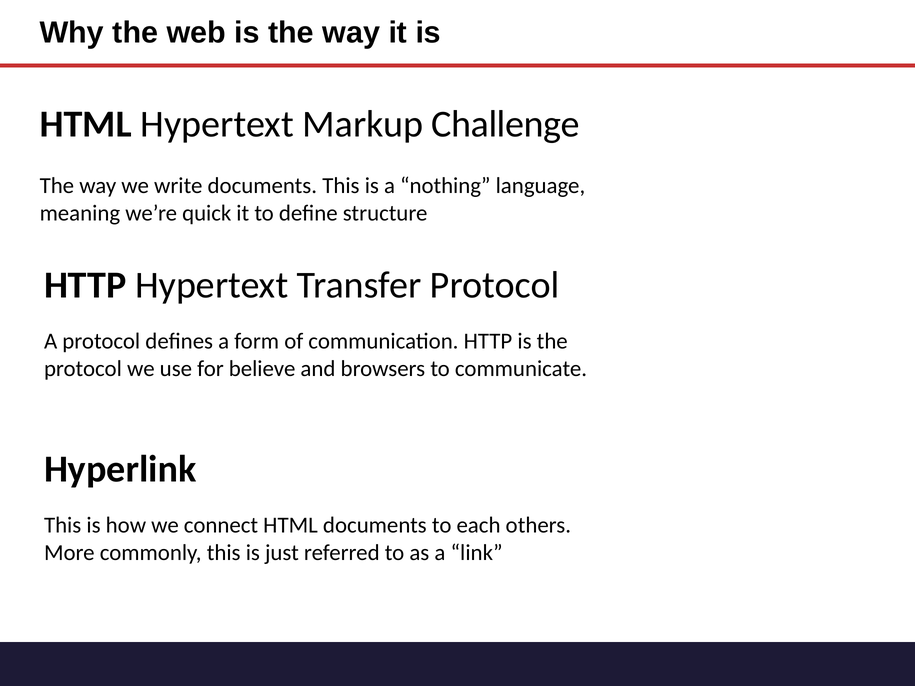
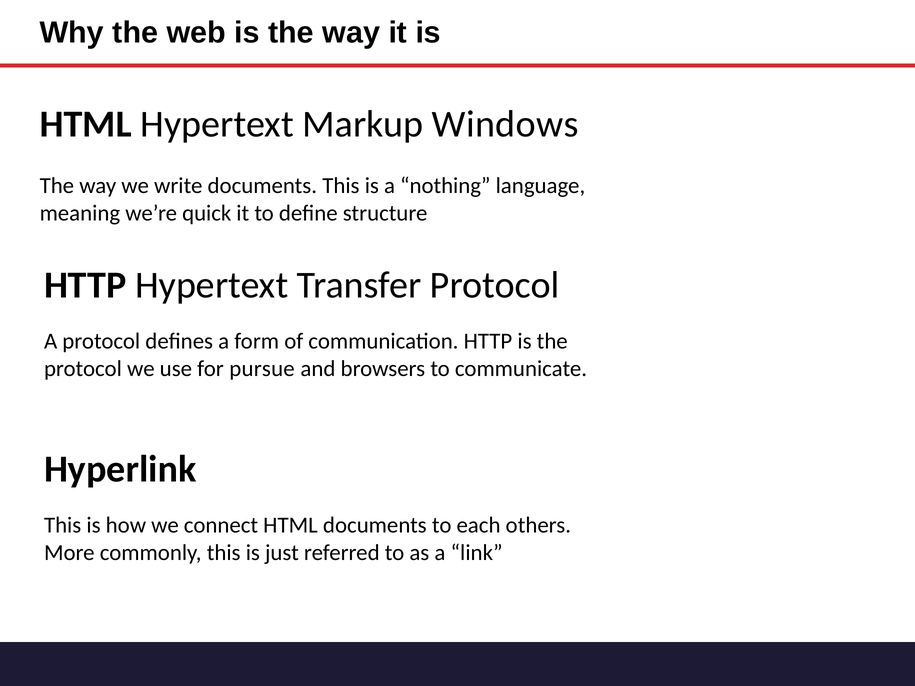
Challenge: Challenge -> Windows (505, 124)
believe: believe -> pursue (262, 369)
